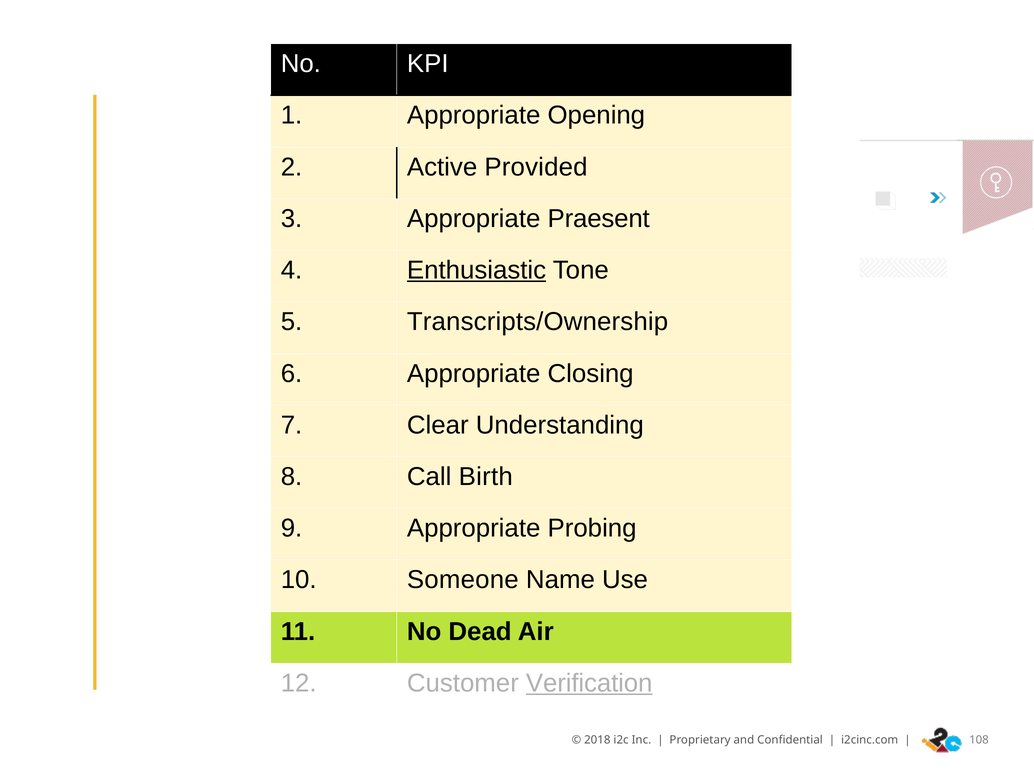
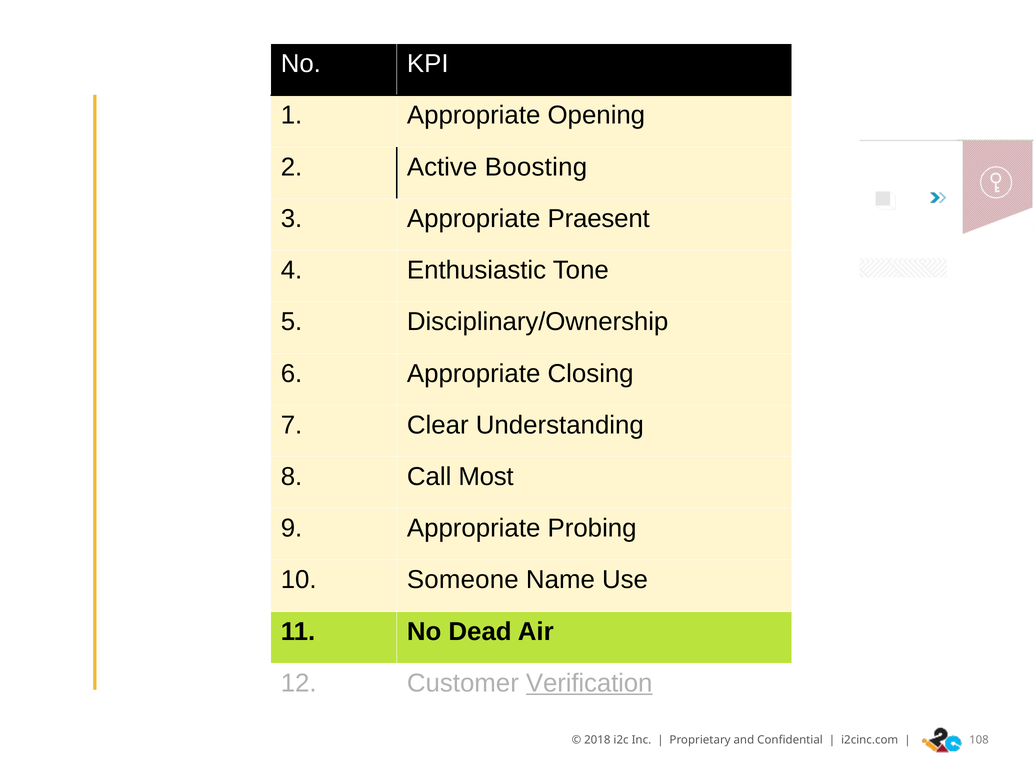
Provided: Provided -> Boosting (536, 167)
Enthusiastic underline: present -> none (477, 270)
Transcripts/Ownership: Transcripts/Ownership -> Disciplinary/Ownership (538, 322)
Birth: Birth -> Most (486, 476)
